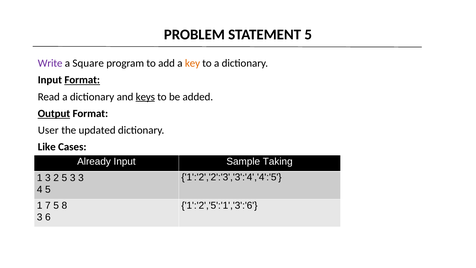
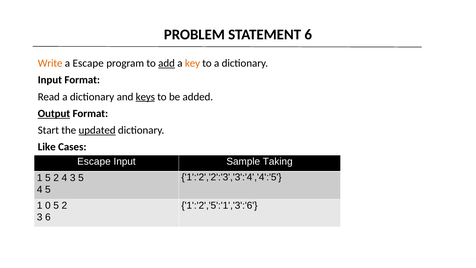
STATEMENT 5: 5 -> 6 (308, 35)
Write colour: purple -> orange (50, 63)
a Square: Square -> Escape (88, 63)
add underline: none -> present (167, 63)
Format underline: present -> none (82, 80)
User: User -> Start (48, 130)
updated underline: none -> present (97, 130)
Already: Already -> Escape (94, 162)
1 3: 3 -> 5 (48, 178)
2 5: 5 -> 4 (64, 178)
3 3: 3 -> 5 (81, 178)
7: 7 -> 0 (48, 205)
8: 8 -> 2 (64, 205)
